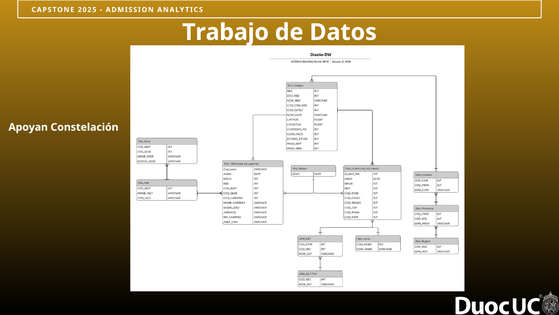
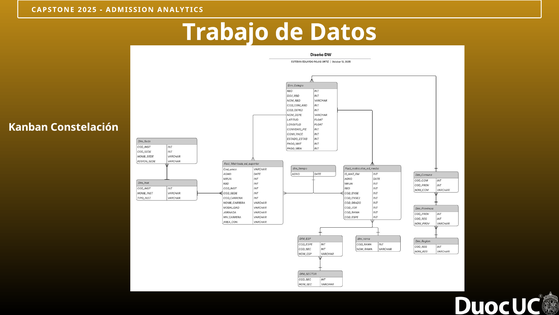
Apoyan: Apoyan -> Kanban (28, 127)
